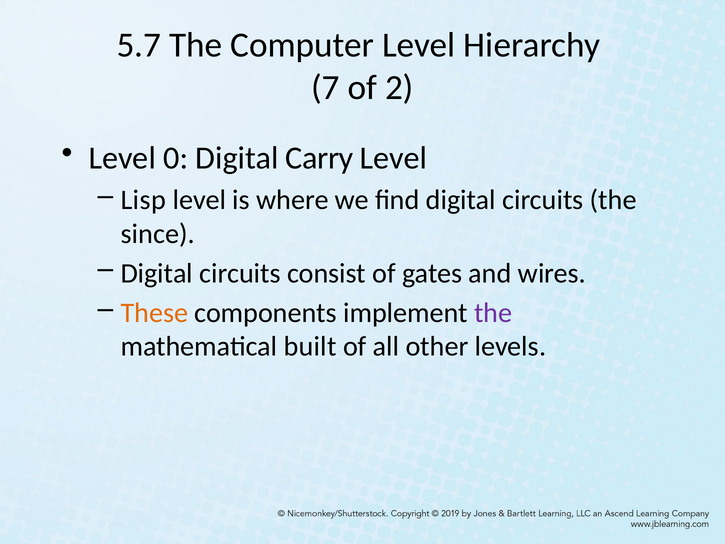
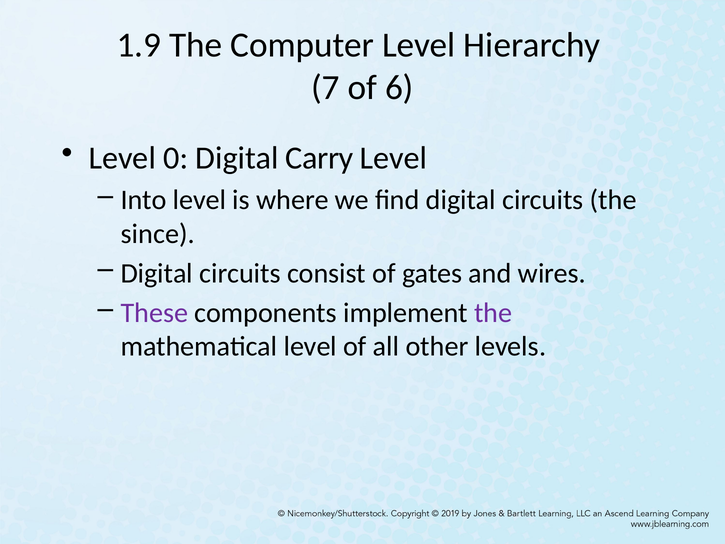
5.7: 5.7 -> 1.9 (139, 45)
2: 2 -> 6 (399, 88)
Lisp: Lisp -> Into (144, 200)
These colour: orange -> purple (154, 313)
mathematical built: built -> level (310, 346)
